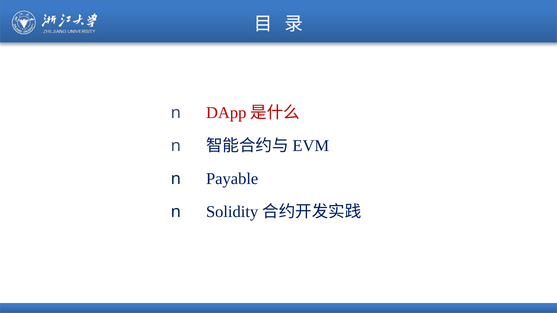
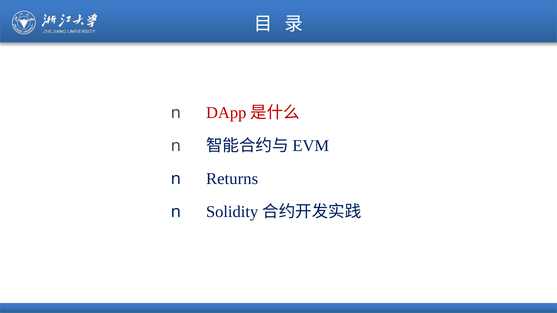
Payable: Payable -> Returns (232, 179)
